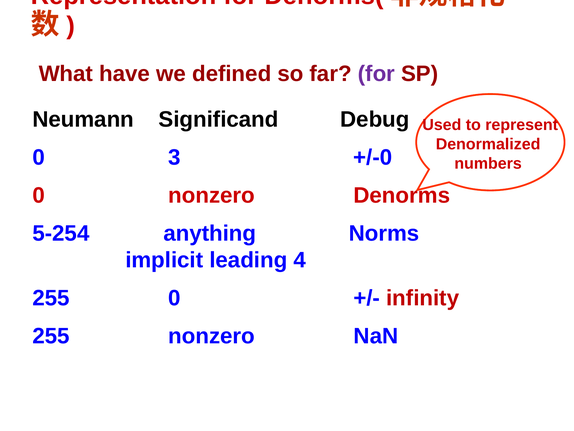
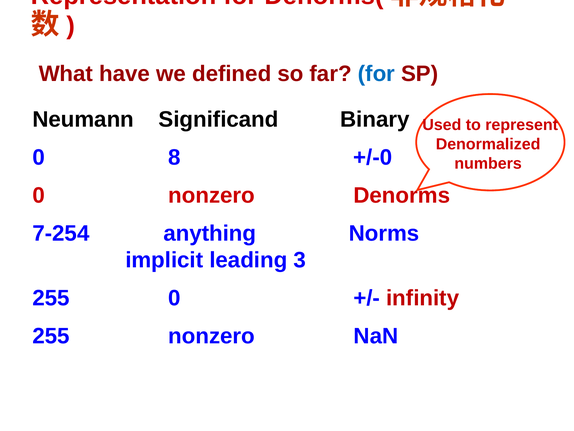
for colour: purple -> blue (376, 74)
Debug: Debug -> Binary (375, 119)
3: 3 -> 8 (174, 157)
5-254: 5-254 -> 7-254 (61, 233)
4: 4 -> 3 (300, 260)
